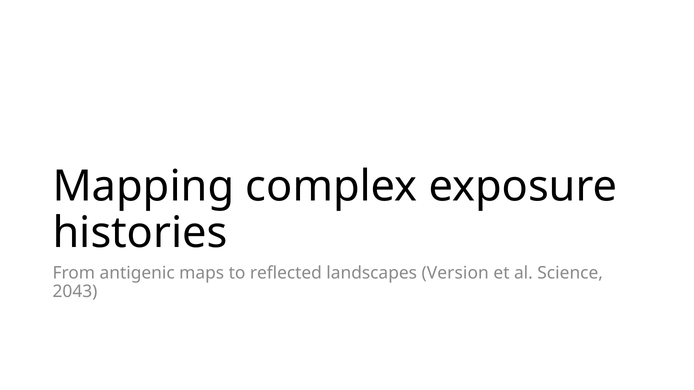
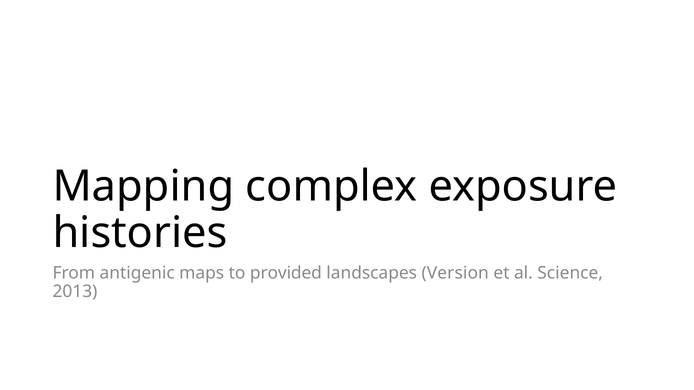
reflected: reflected -> provided (286, 273)
2043: 2043 -> 2013 (75, 292)
